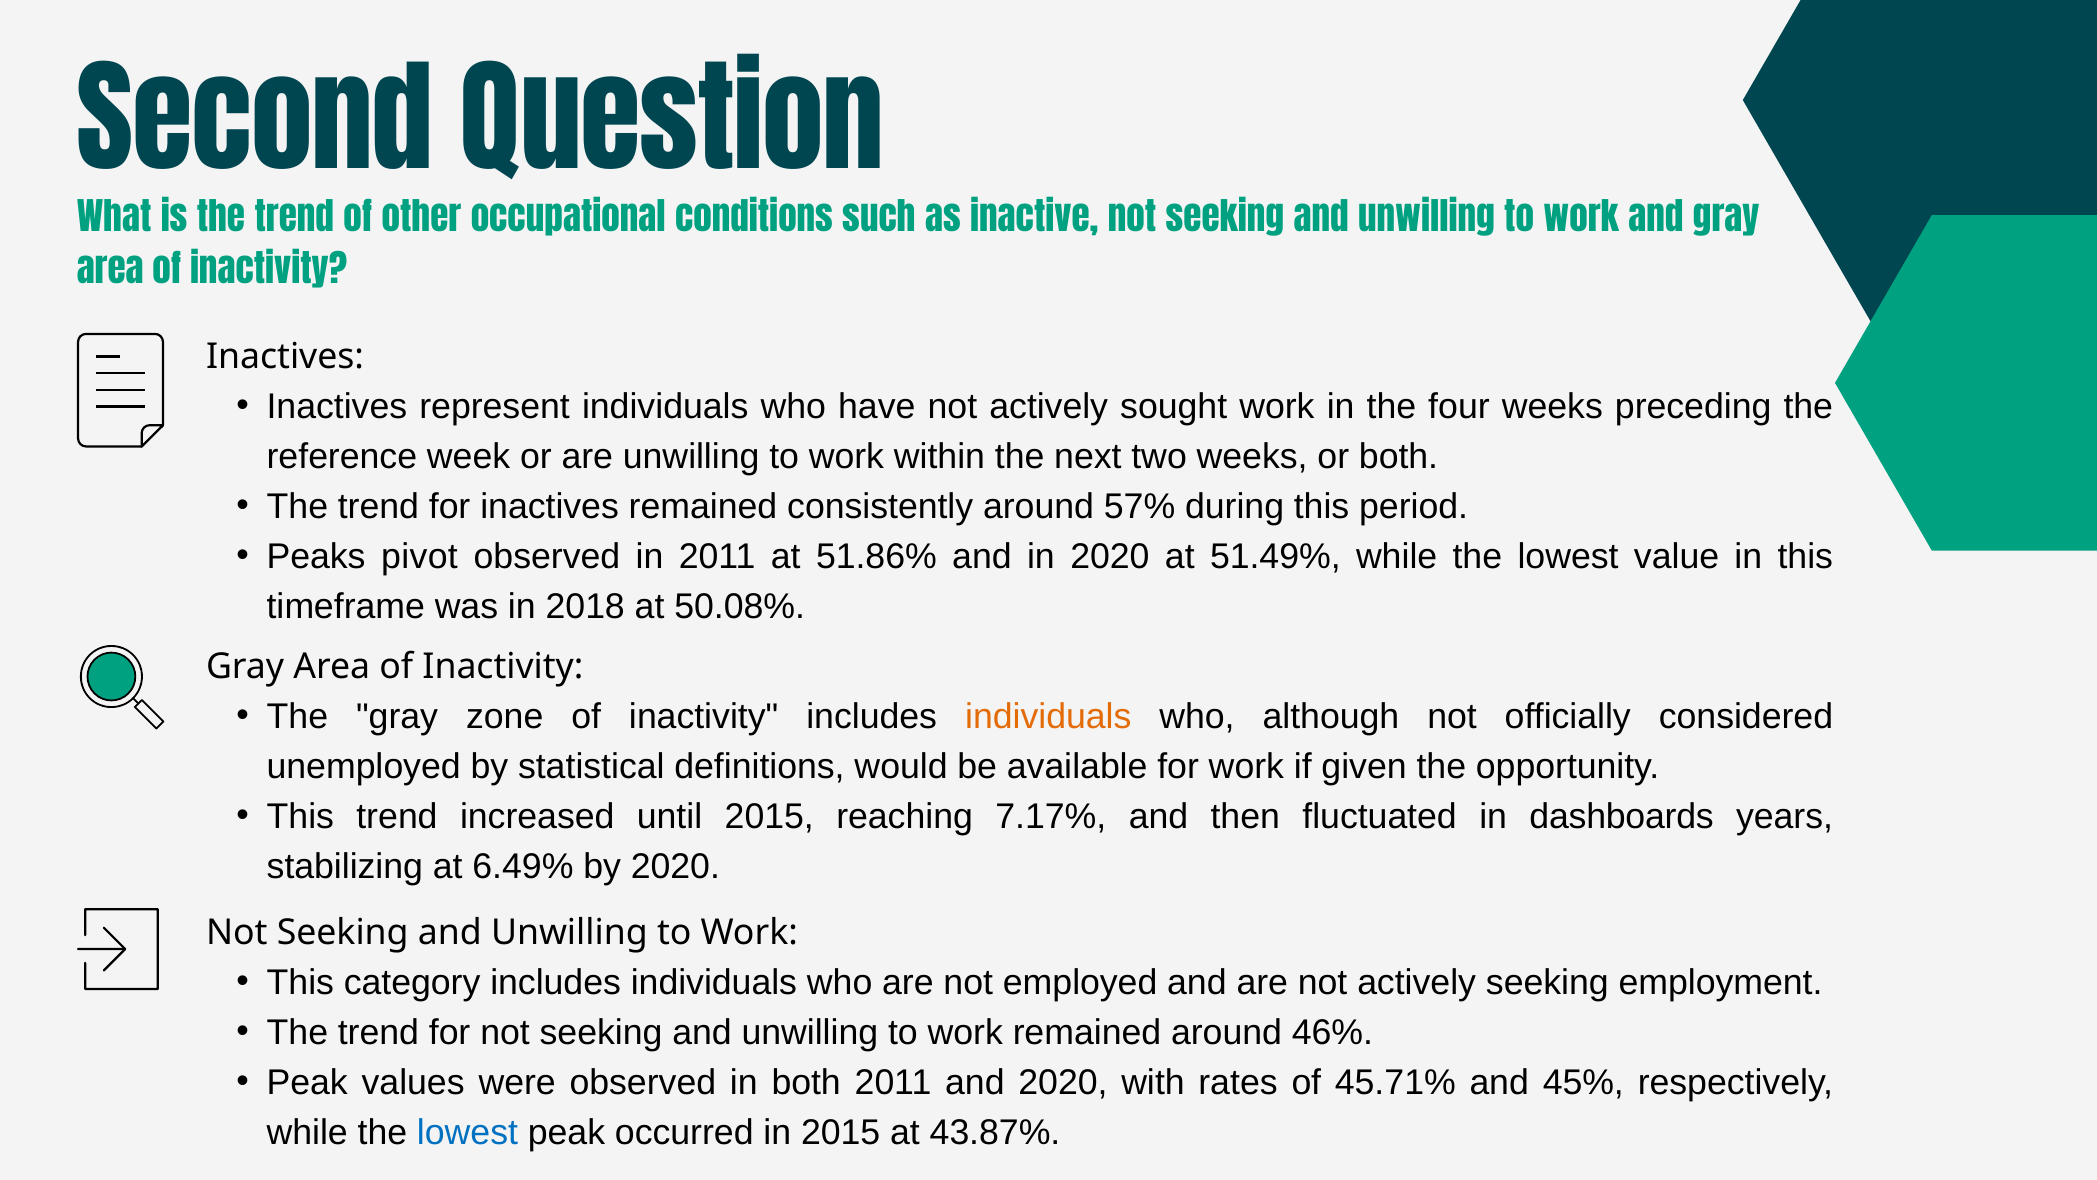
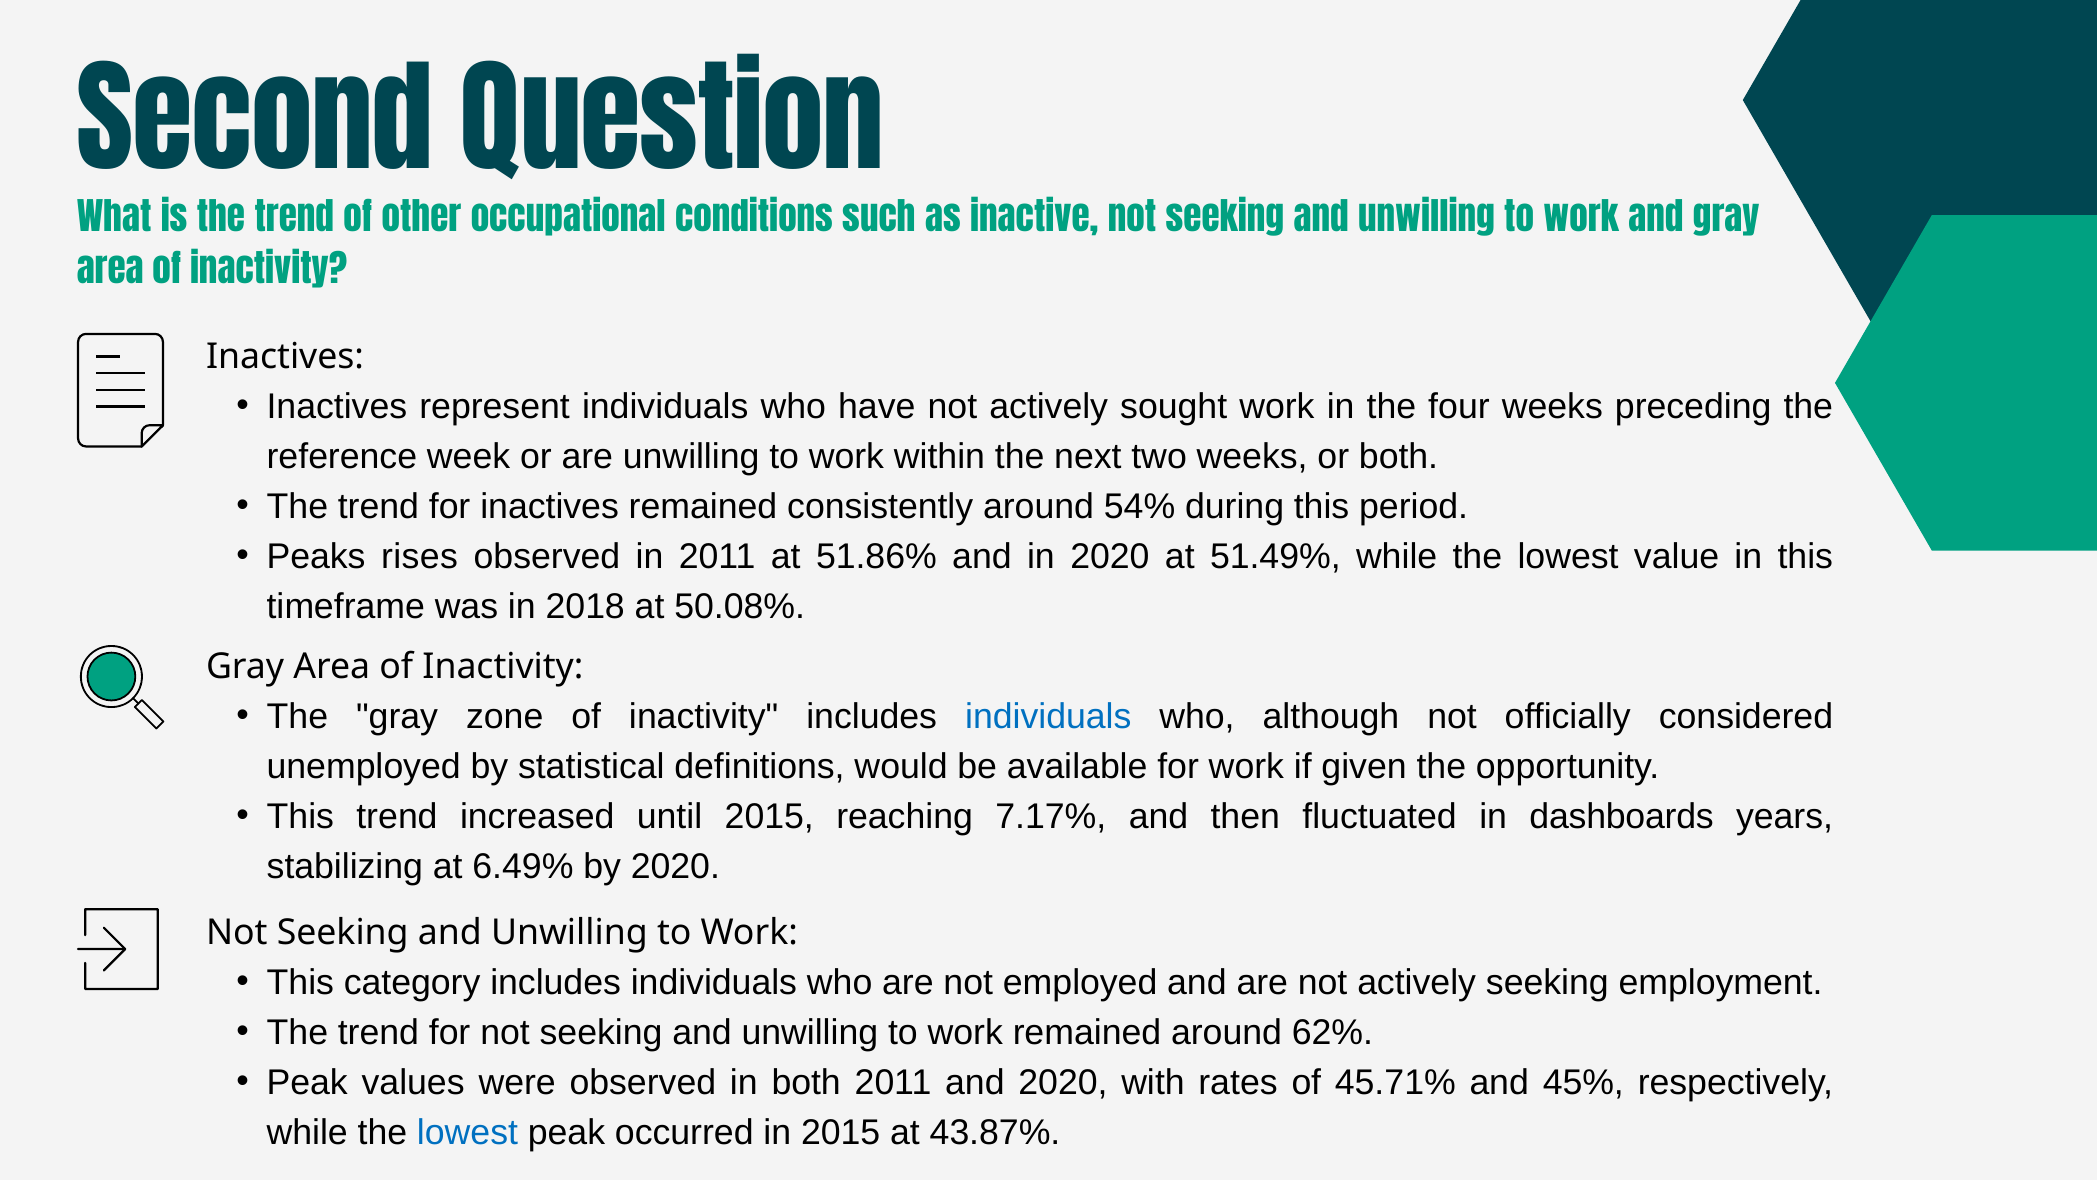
57%: 57% -> 54% (1140, 507)
pivot: pivot -> rises (420, 557)
individuals colour: orange -> blue (1048, 716)
46%: 46% -> 62% (1332, 1032)
